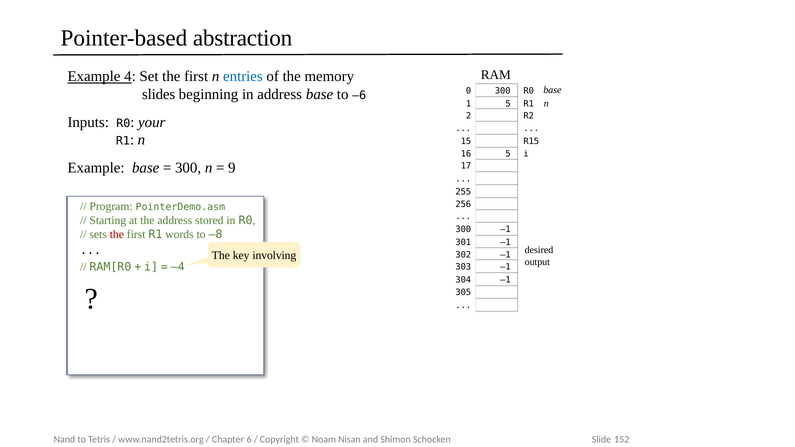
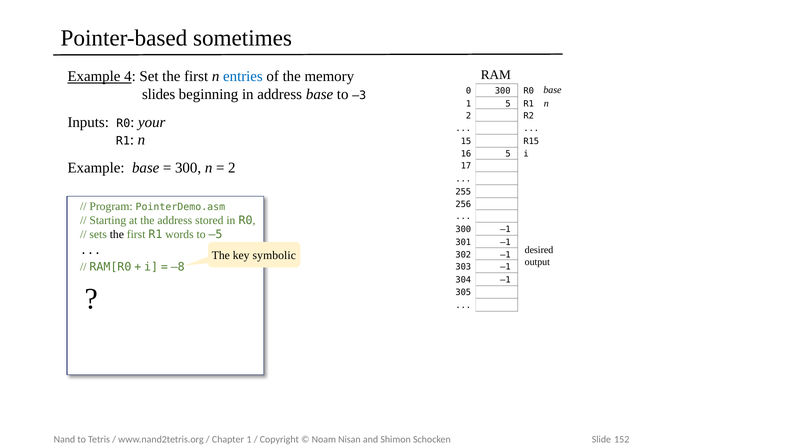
abstraction: abstraction -> sometimes (242, 38)
–6: –6 -> –3 (359, 95)
9: 9 -> 2 (232, 168)
the colour: red -> black (117, 234)
–8: –8 -> –5 (215, 234)
involving: involving -> symbolic (274, 256)
–4: –4 -> –8 (178, 267)
6: 6 -> 1 (249, 440)
